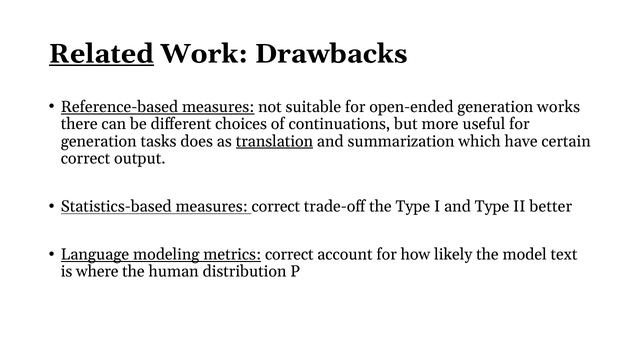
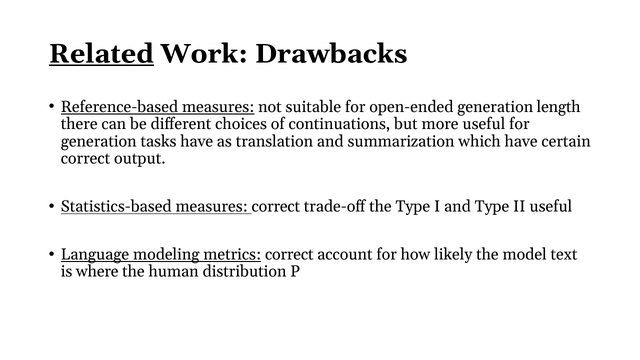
works: works -> length (559, 107)
tasks does: does -> have (197, 141)
translation underline: present -> none (274, 141)
II better: better -> useful (551, 206)
